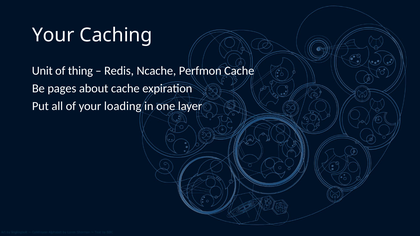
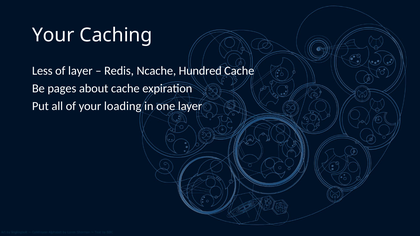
Unit: Unit -> Less (42, 71)
of thing: thing -> layer (80, 71)
Perfmon: Perfmon -> Hundred (200, 71)
